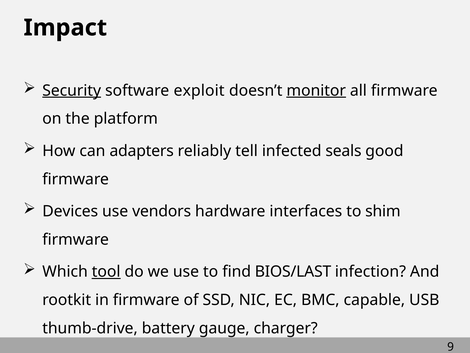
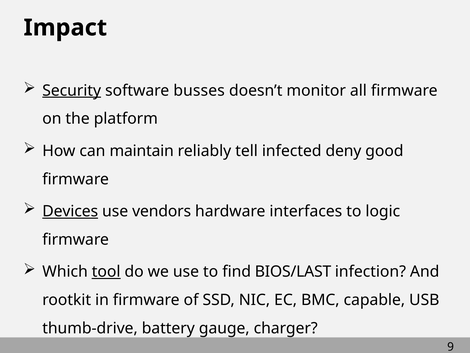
exploit: exploit -> busses (199, 90)
monitor underline: present -> none (316, 90)
adapters: adapters -> maintain (142, 151)
seals: seals -> deny (343, 151)
Devices underline: none -> present (70, 211)
shim: shim -> logic (383, 211)
